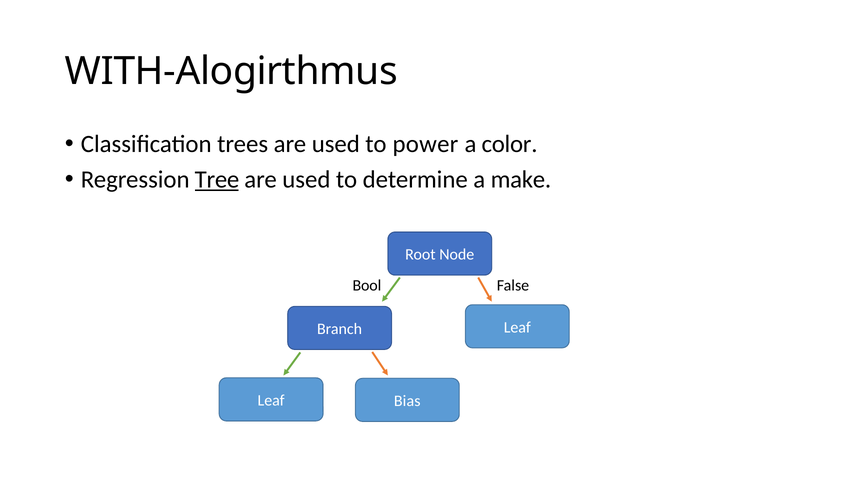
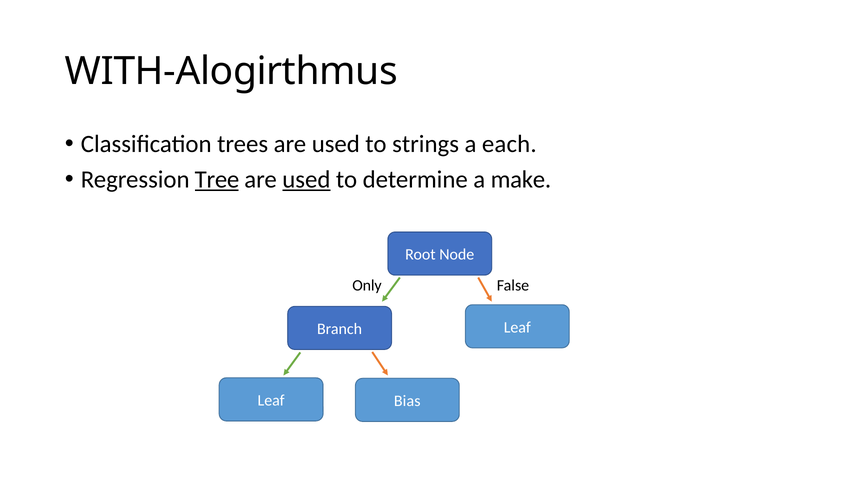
power: power -> strings (426, 144)
color: color -> each (509, 144)
used underline: none -> present (306, 180)
Bool: Bool -> Only (367, 285)
